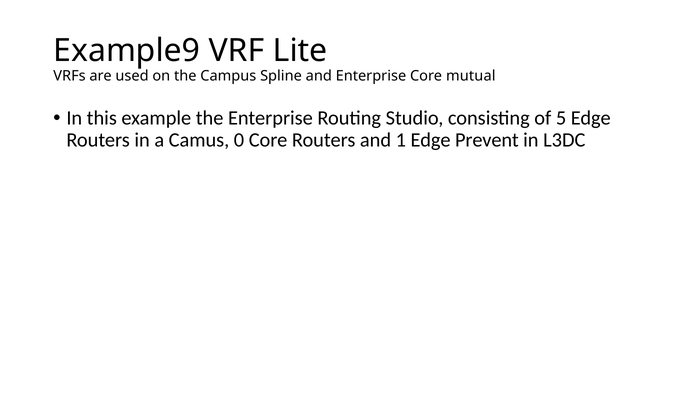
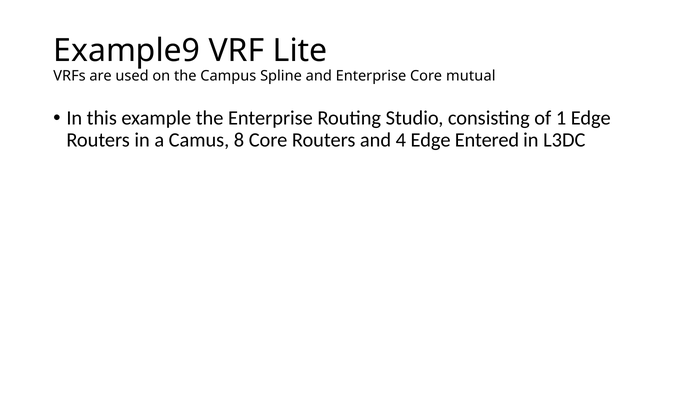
5: 5 -> 1 (561, 118)
0: 0 -> 8 (239, 140)
1: 1 -> 4 (401, 140)
Prevent: Prevent -> Entered (487, 140)
